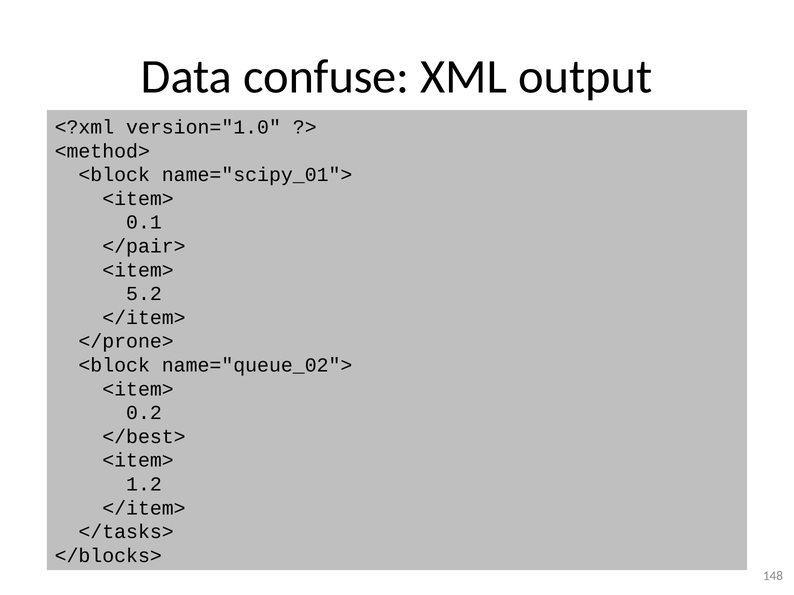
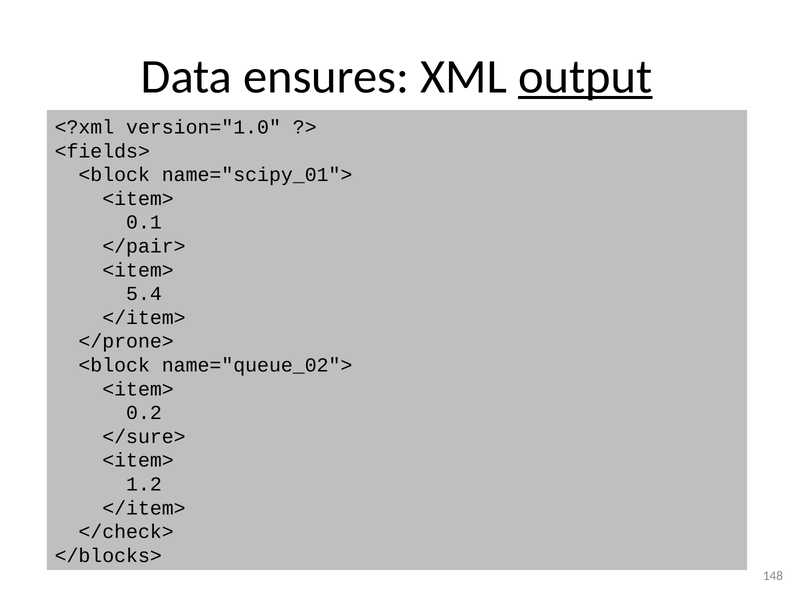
confuse: confuse -> ensures (326, 77)
output underline: none -> present (585, 77)
<method>: <method> -> <fields> (102, 151)
5.2: 5.2 -> 5.4 (144, 294)
</best>: </best> -> </sure> (144, 437)
</tasks>: </tasks> -> </check> (126, 532)
